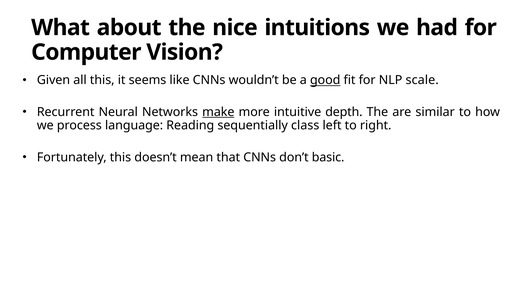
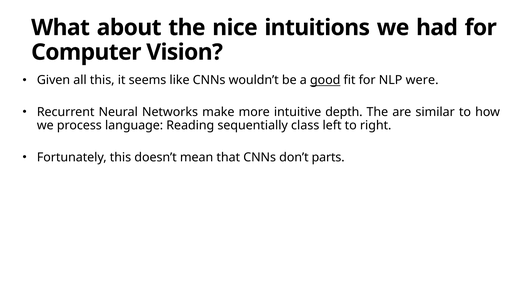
scale: scale -> were (422, 80)
make underline: present -> none (218, 112)
basic: basic -> parts (328, 157)
